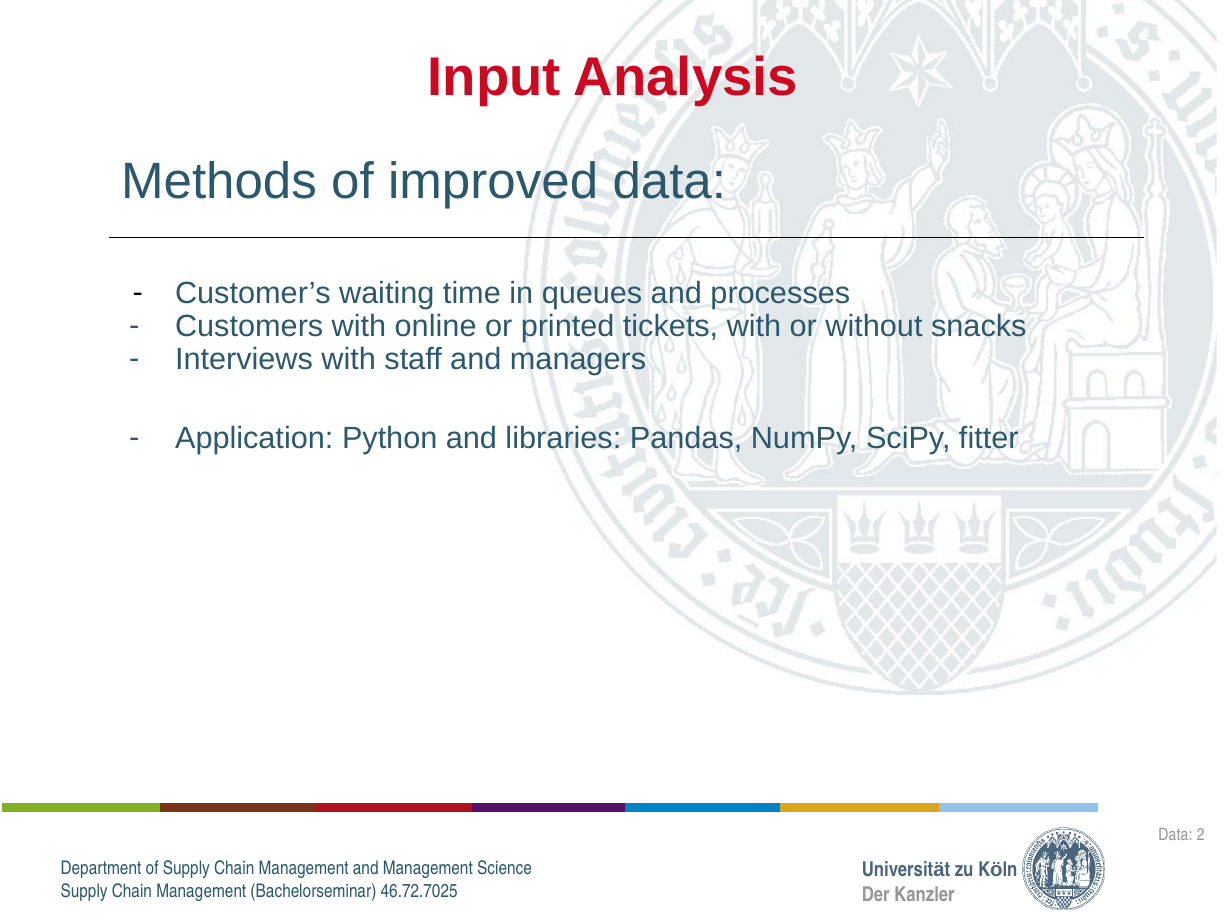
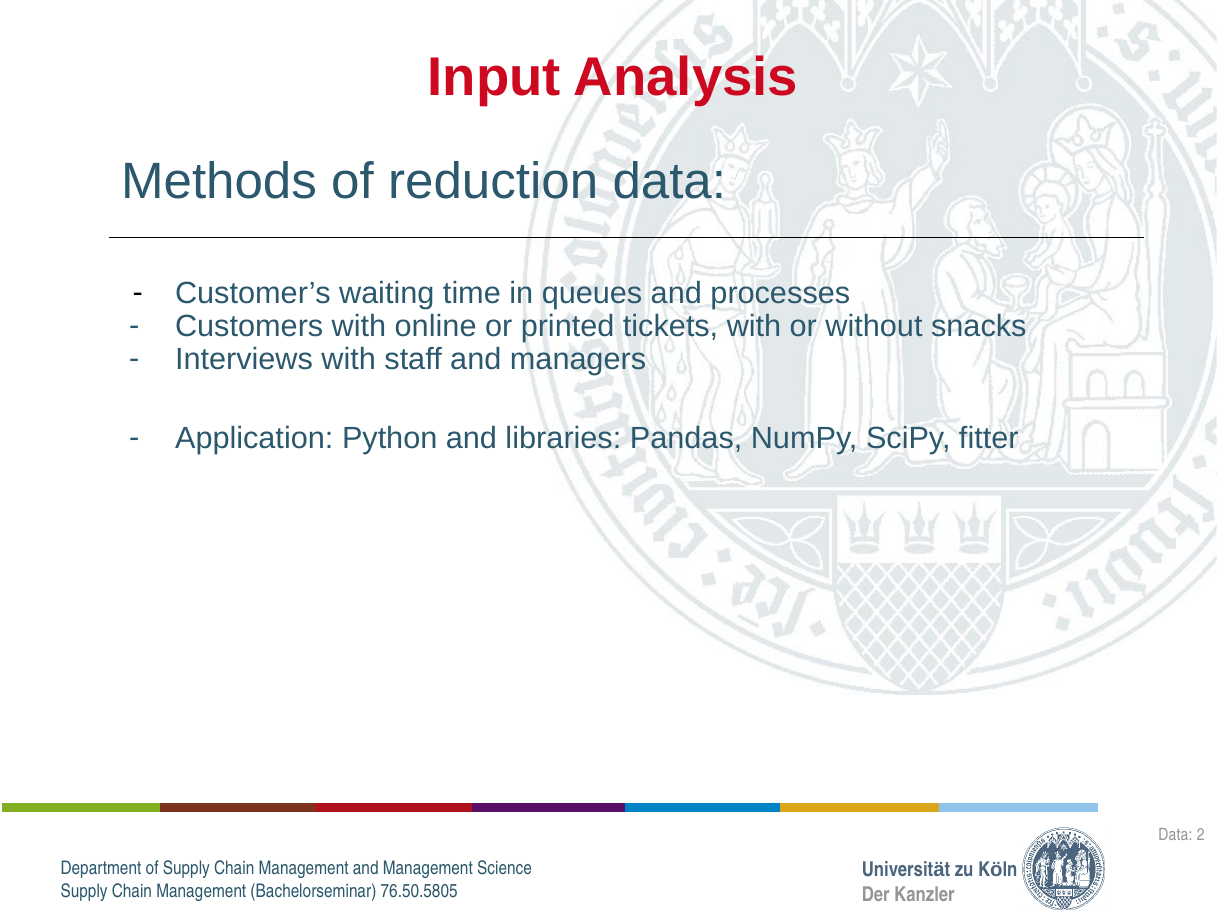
improved: improved -> reduction (493, 182)
46.72.7025: 46.72.7025 -> 76.50.5805 (419, 891)
